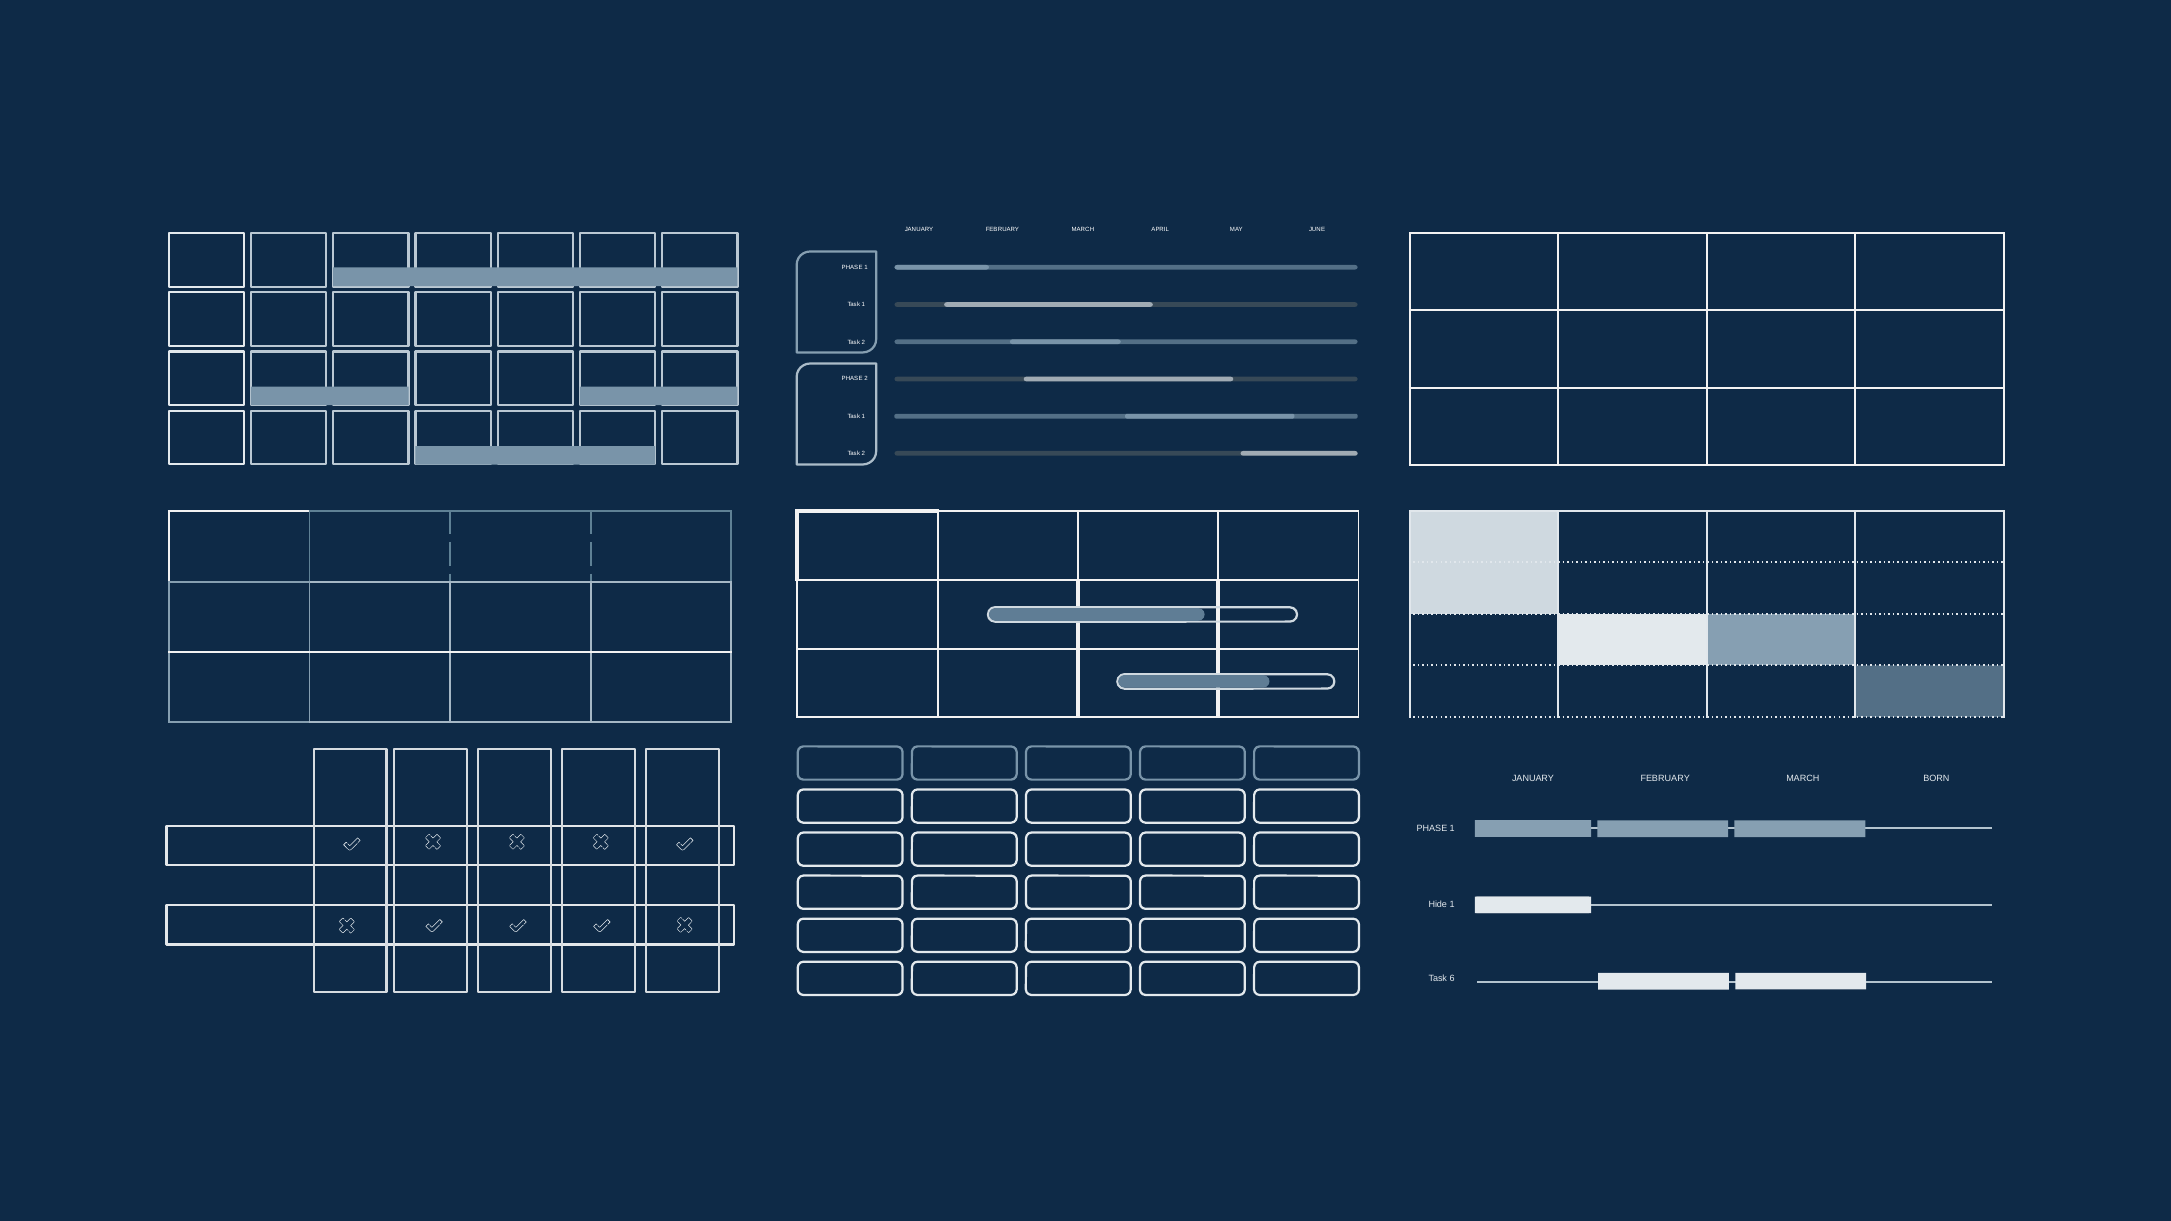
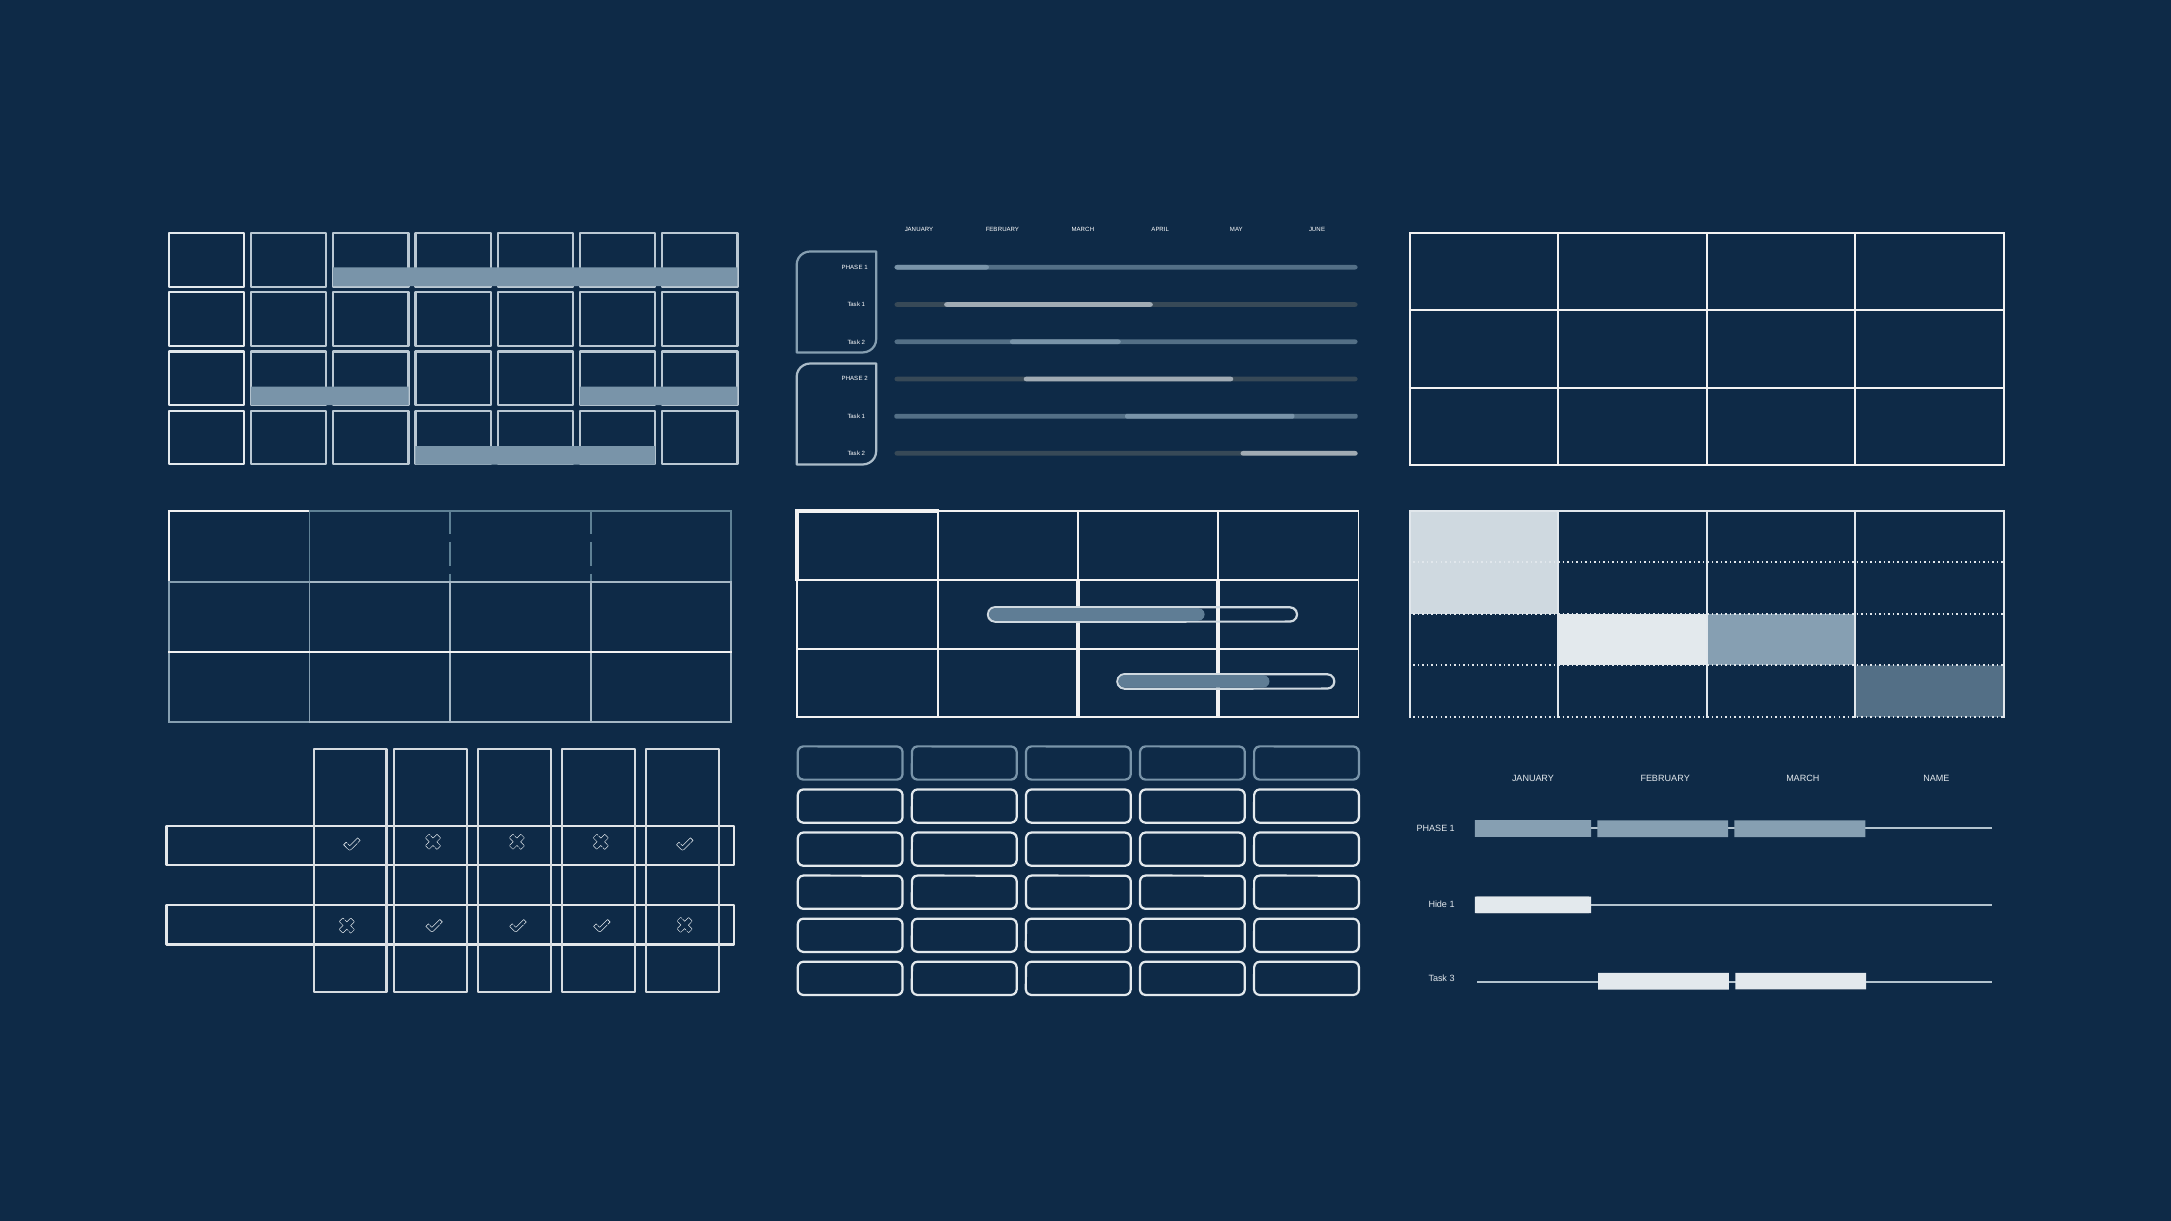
BORN: BORN -> NAME (1936, 779)
6: 6 -> 3 (1452, 979)
